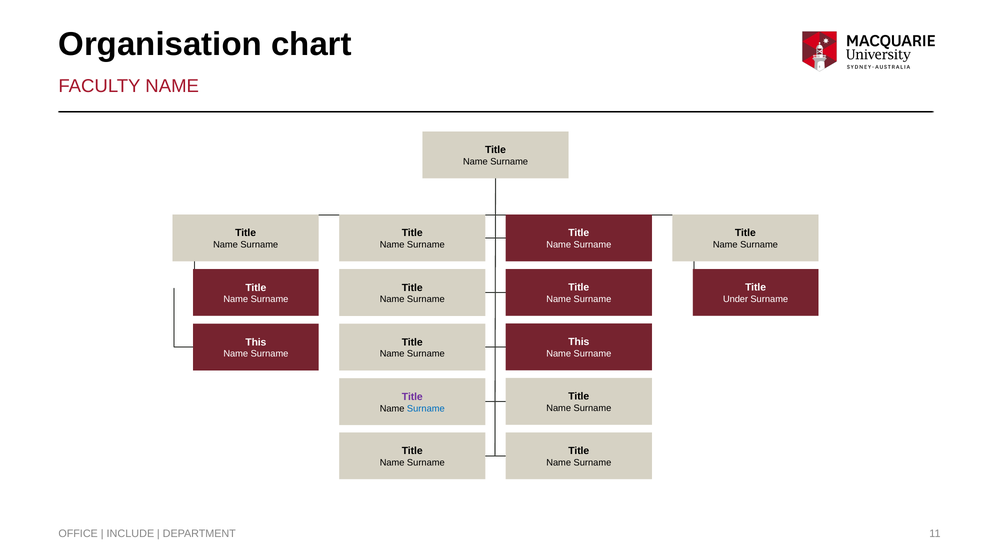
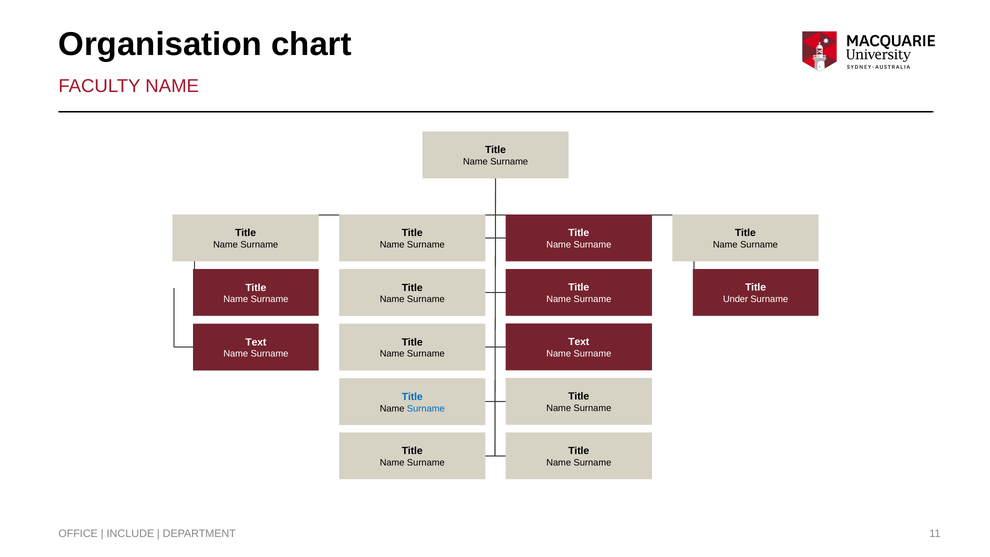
This: This -> Text (579, 342)
This: This -> Text (256, 342)
Title colour: purple -> blue (412, 397)
